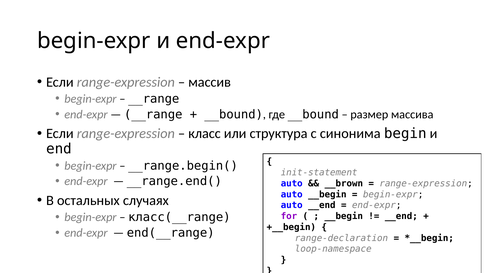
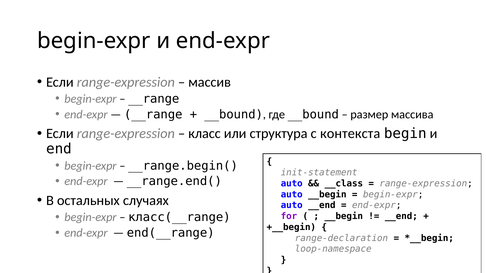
синонима: синонима -> контекста (350, 134)
__brown: __brown -> __class (344, 184)
